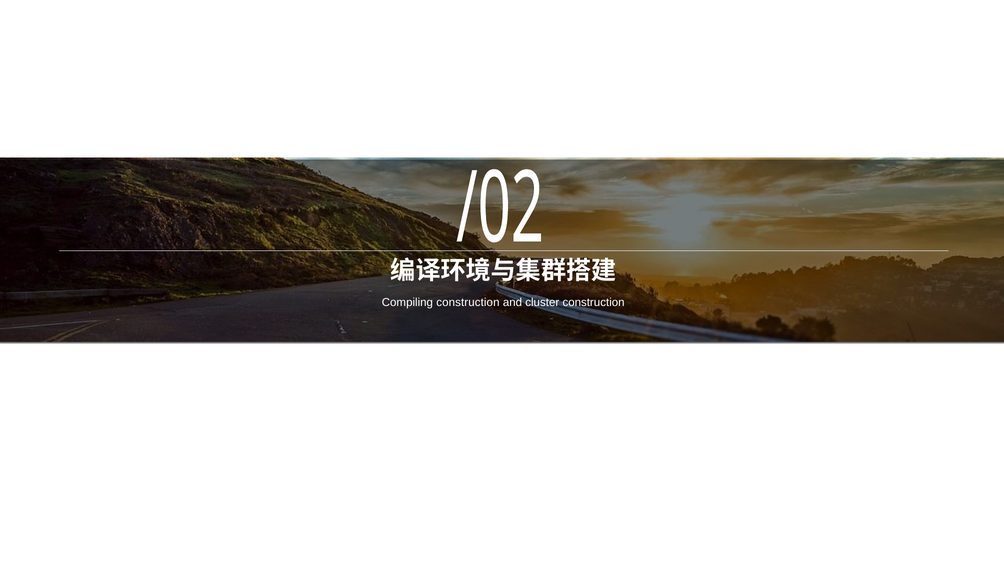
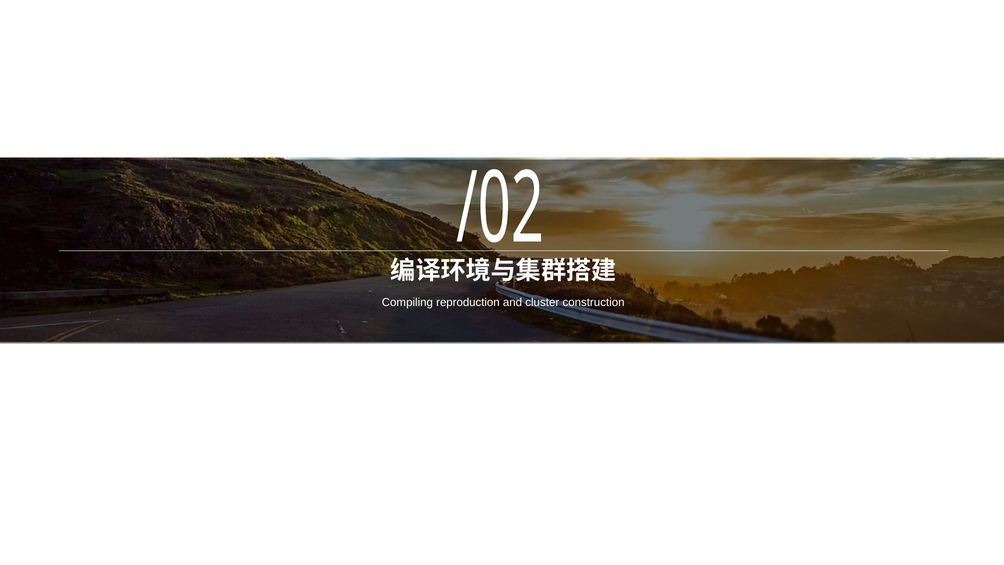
Compiling construction: construction -> reproduction (468, 302)
